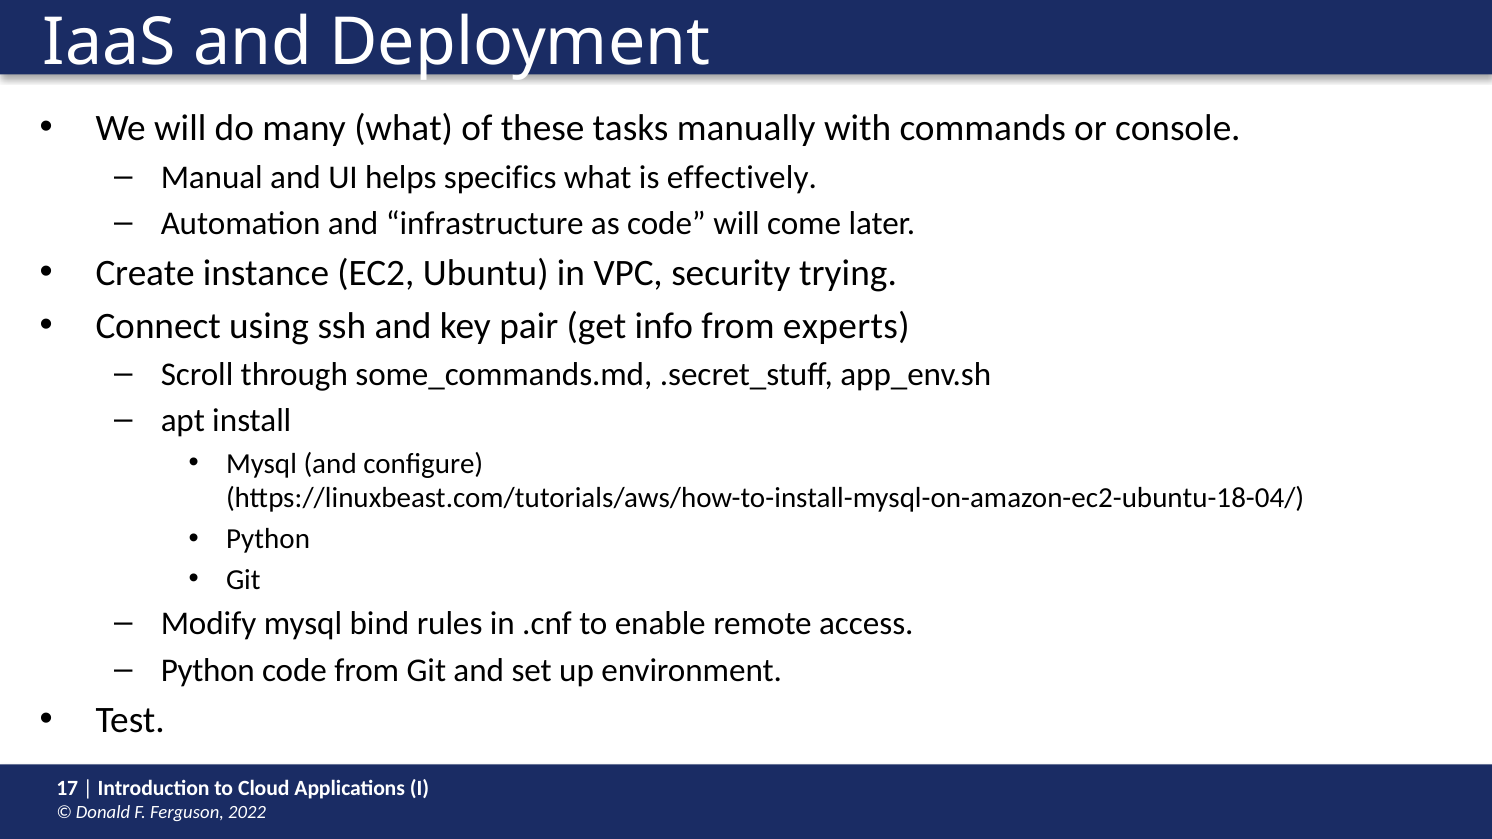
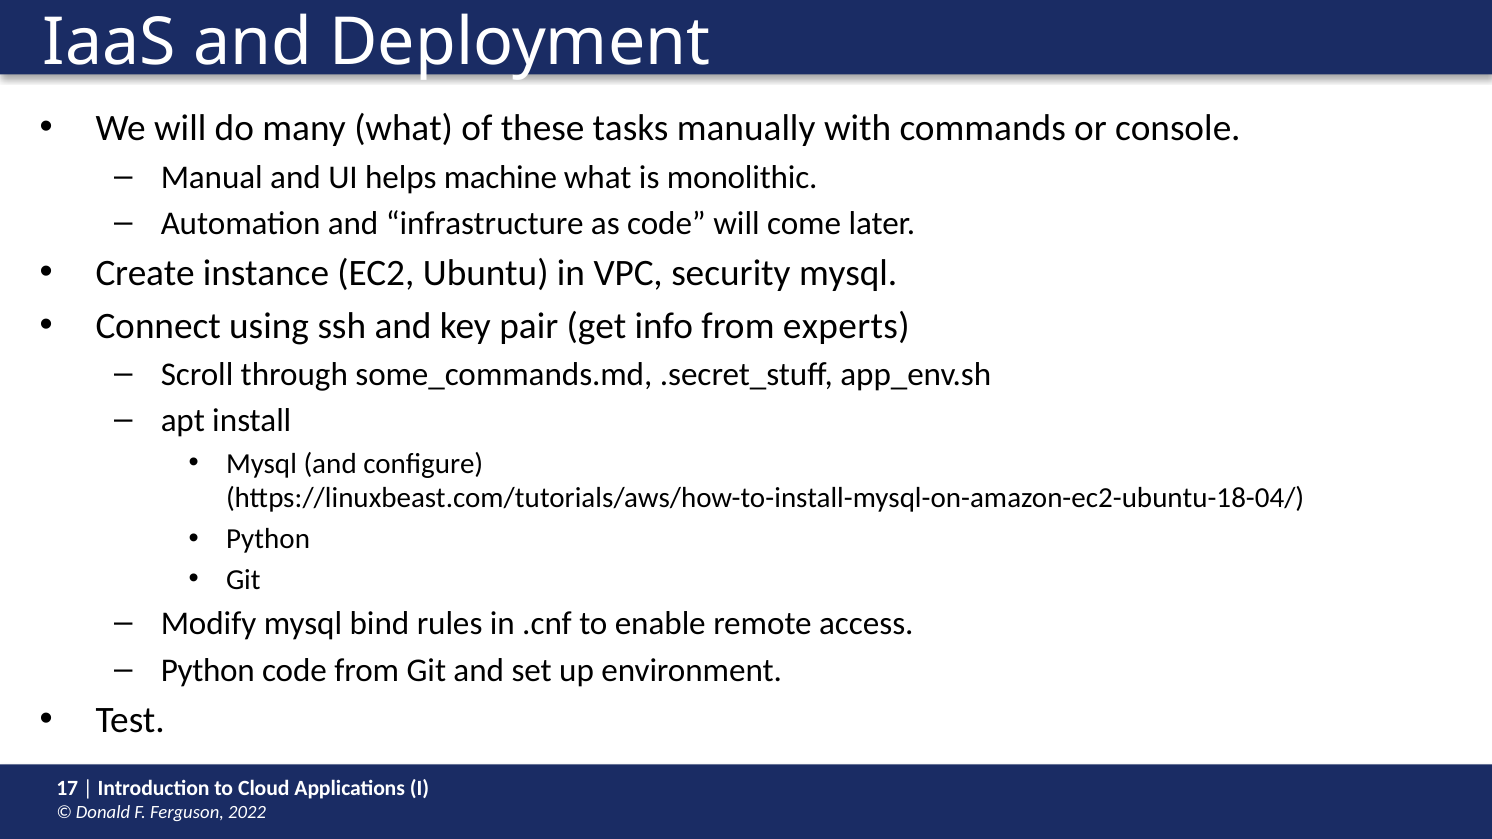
specifics: specifics -> machine (500, 177)
effectively: effectively -> monolithic (742, 177)
security trying: trying -> mysql (848, 274)
